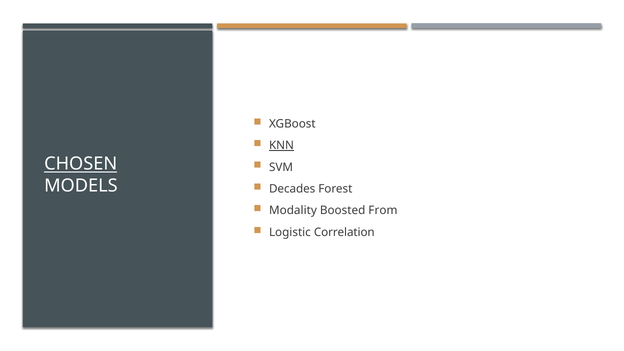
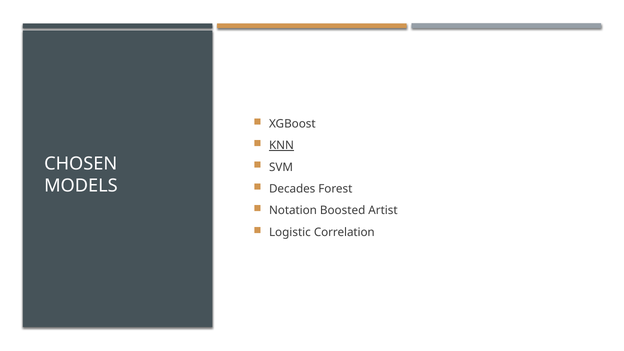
CHOSEN underline: present -> none (81, 164)
Modality: Modality -> Notation (293, 211)
From: From -> Artist (383, 211)
